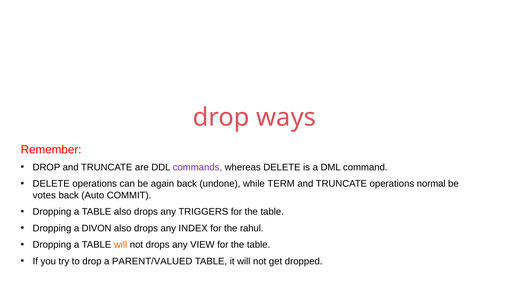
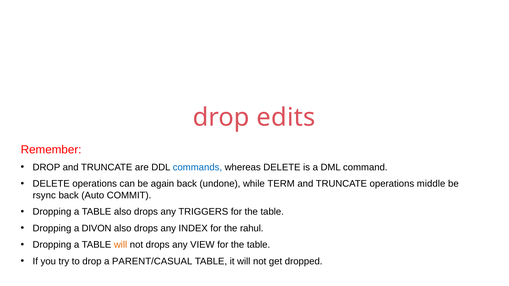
ways: ways -> edits (286, 118)
commands colour: purple -> blue (197, 167)
normal: normal -> middle (431, 184)
votes: votes -> rsync (44, 195)
PARENT/VALUED: PARENT/VALUED -> PARENT/CASUAL (152, 262)
